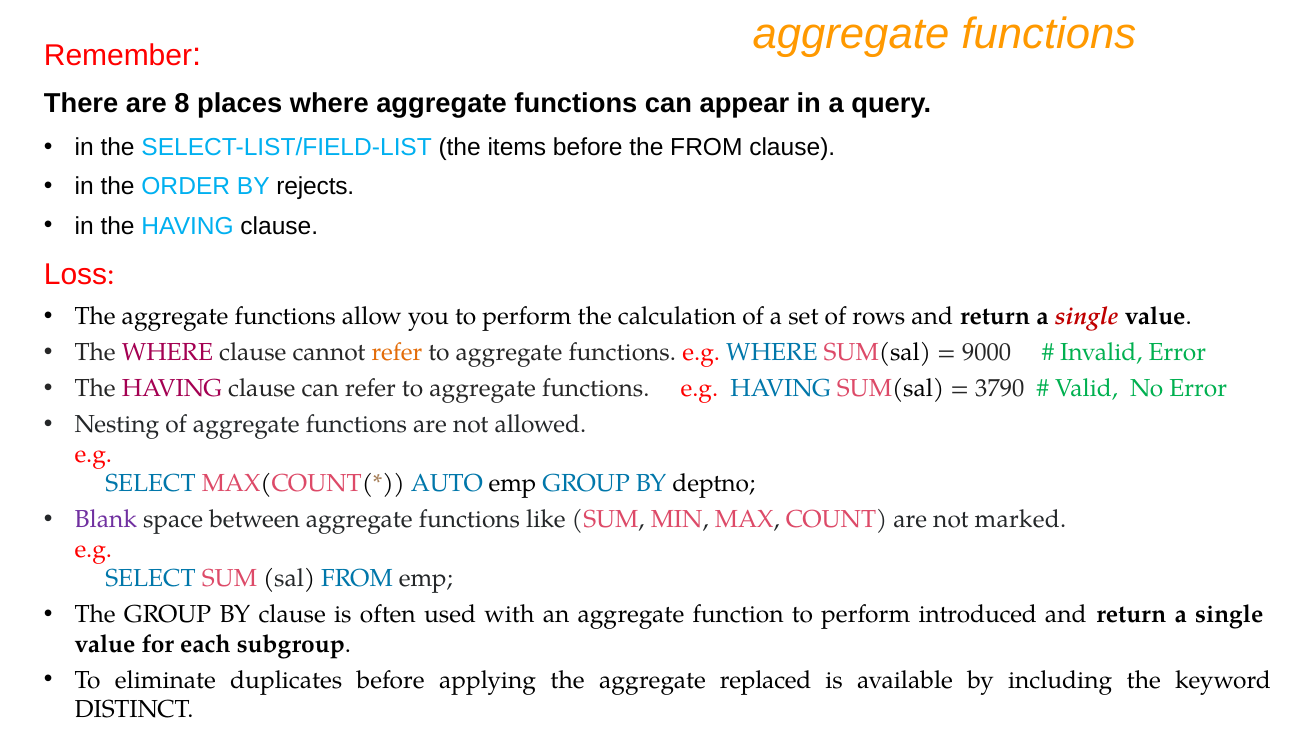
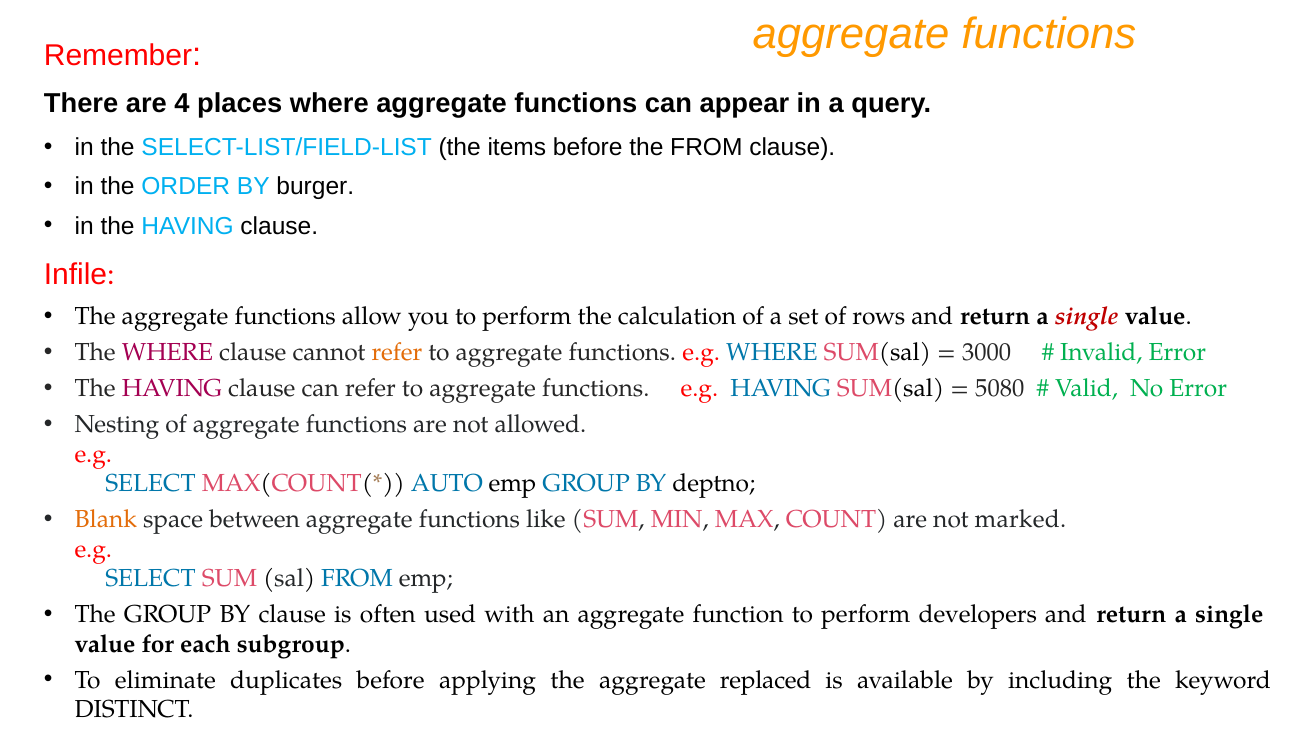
8: 8 -> 4 (182, 104)
rejects: rejects -> burger (315, 187)
Loss: Loss -> Infile (76, 274)
9000: 9000 -> 3000 (987, 352)
3790: 3790 -> 5080 (1000, 388)
Blank colour: purple -> orange (106, 519)
introduced: introduced -> developers (978, 614)
